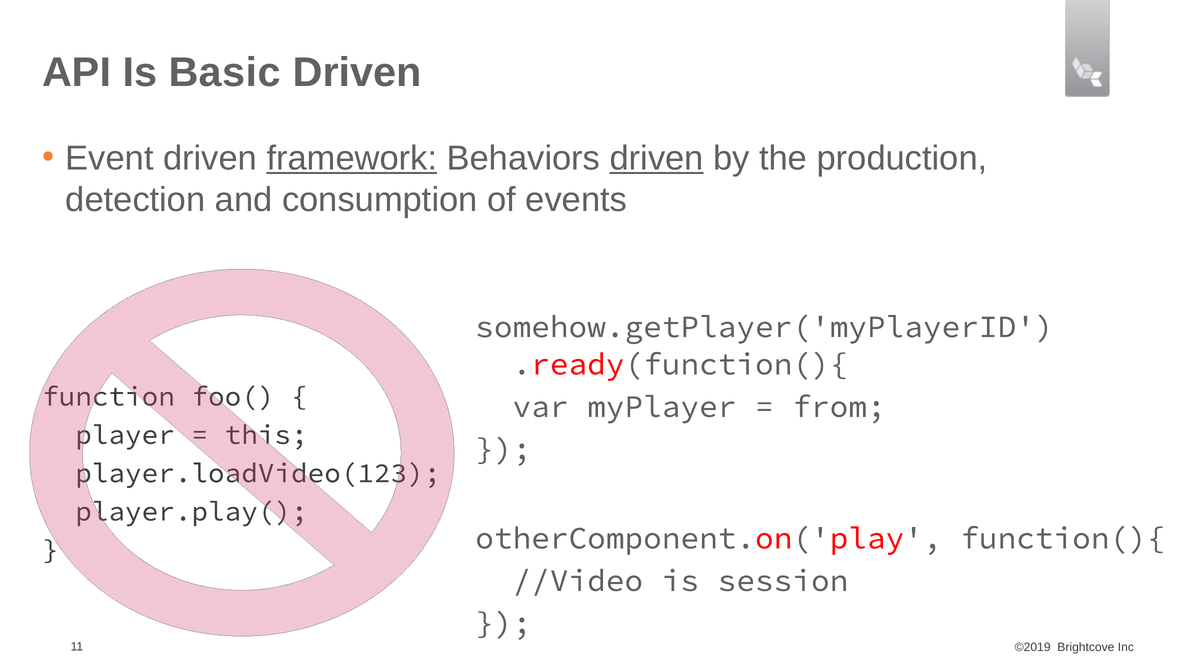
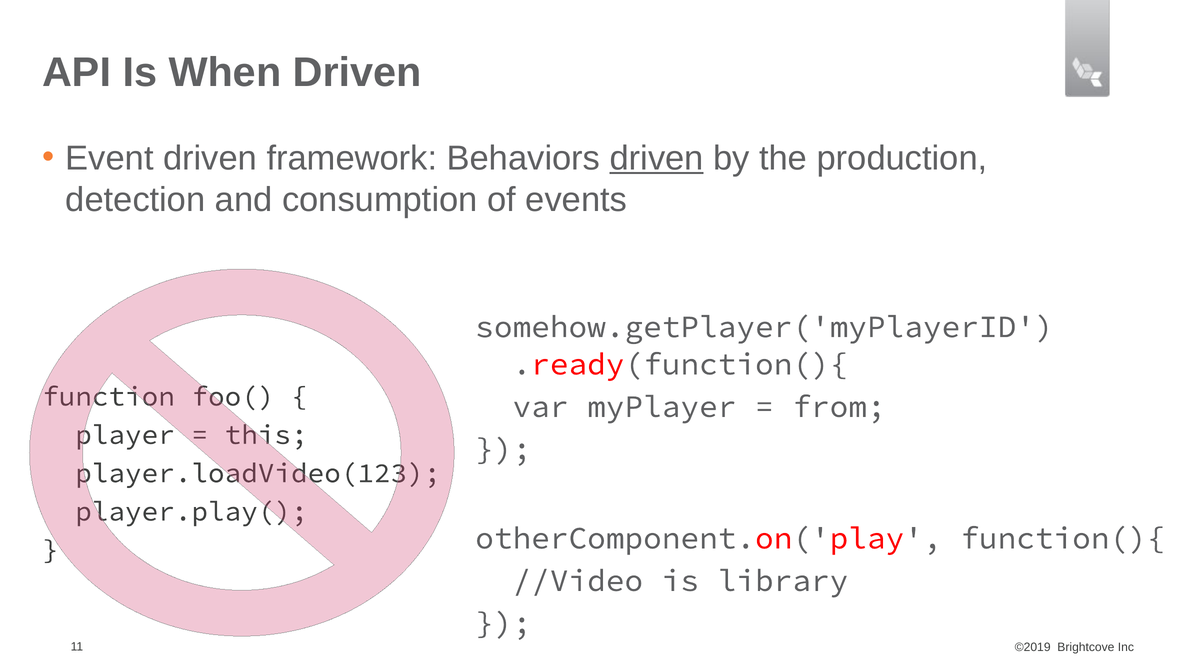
Basic: Basic -> When (225, 73)
framework underline: present -> none (352, 158)
session: session -> library (783, 581)
